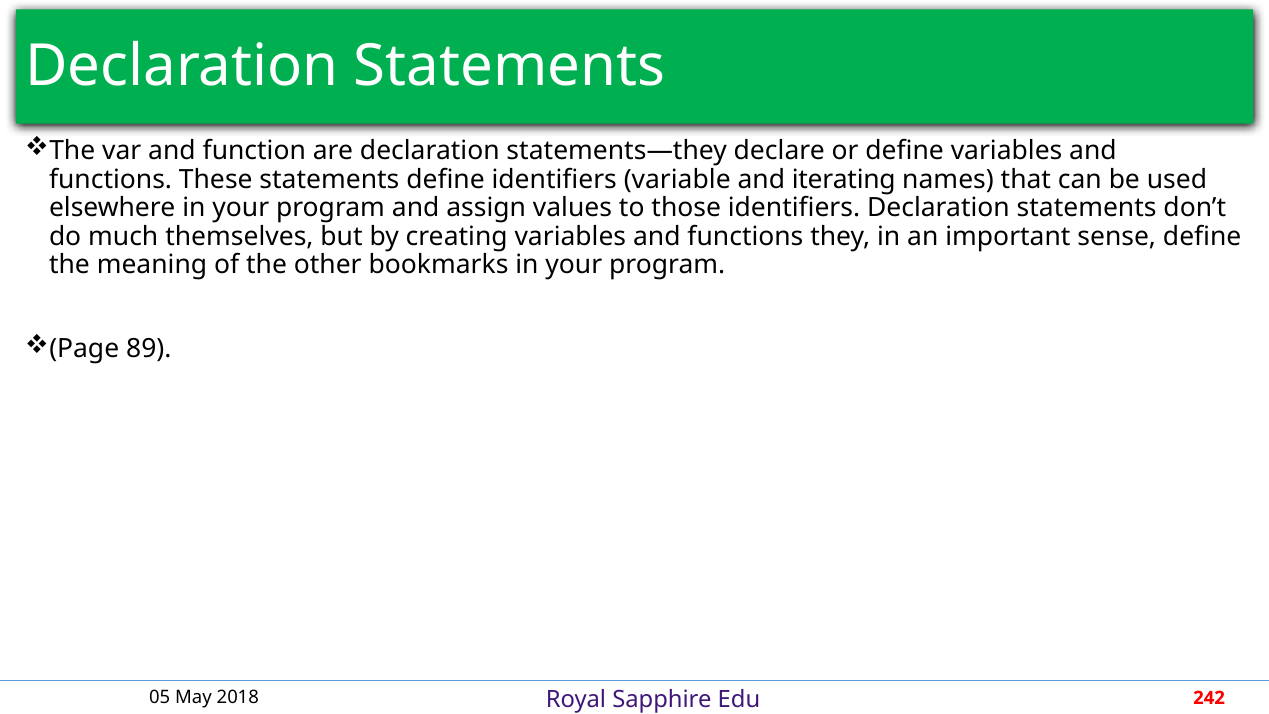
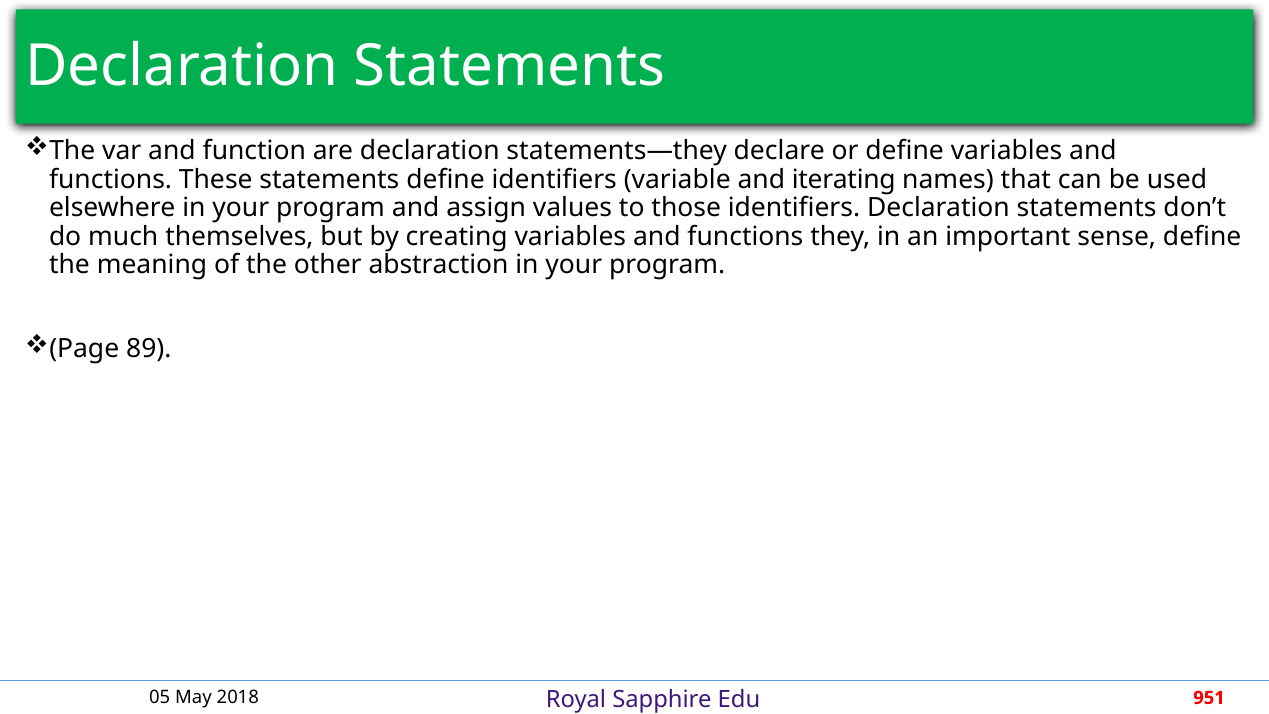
bookmarks: bookmarks -> abstraction (439, 265)
242: 242 -> 951 (1209, 698)
